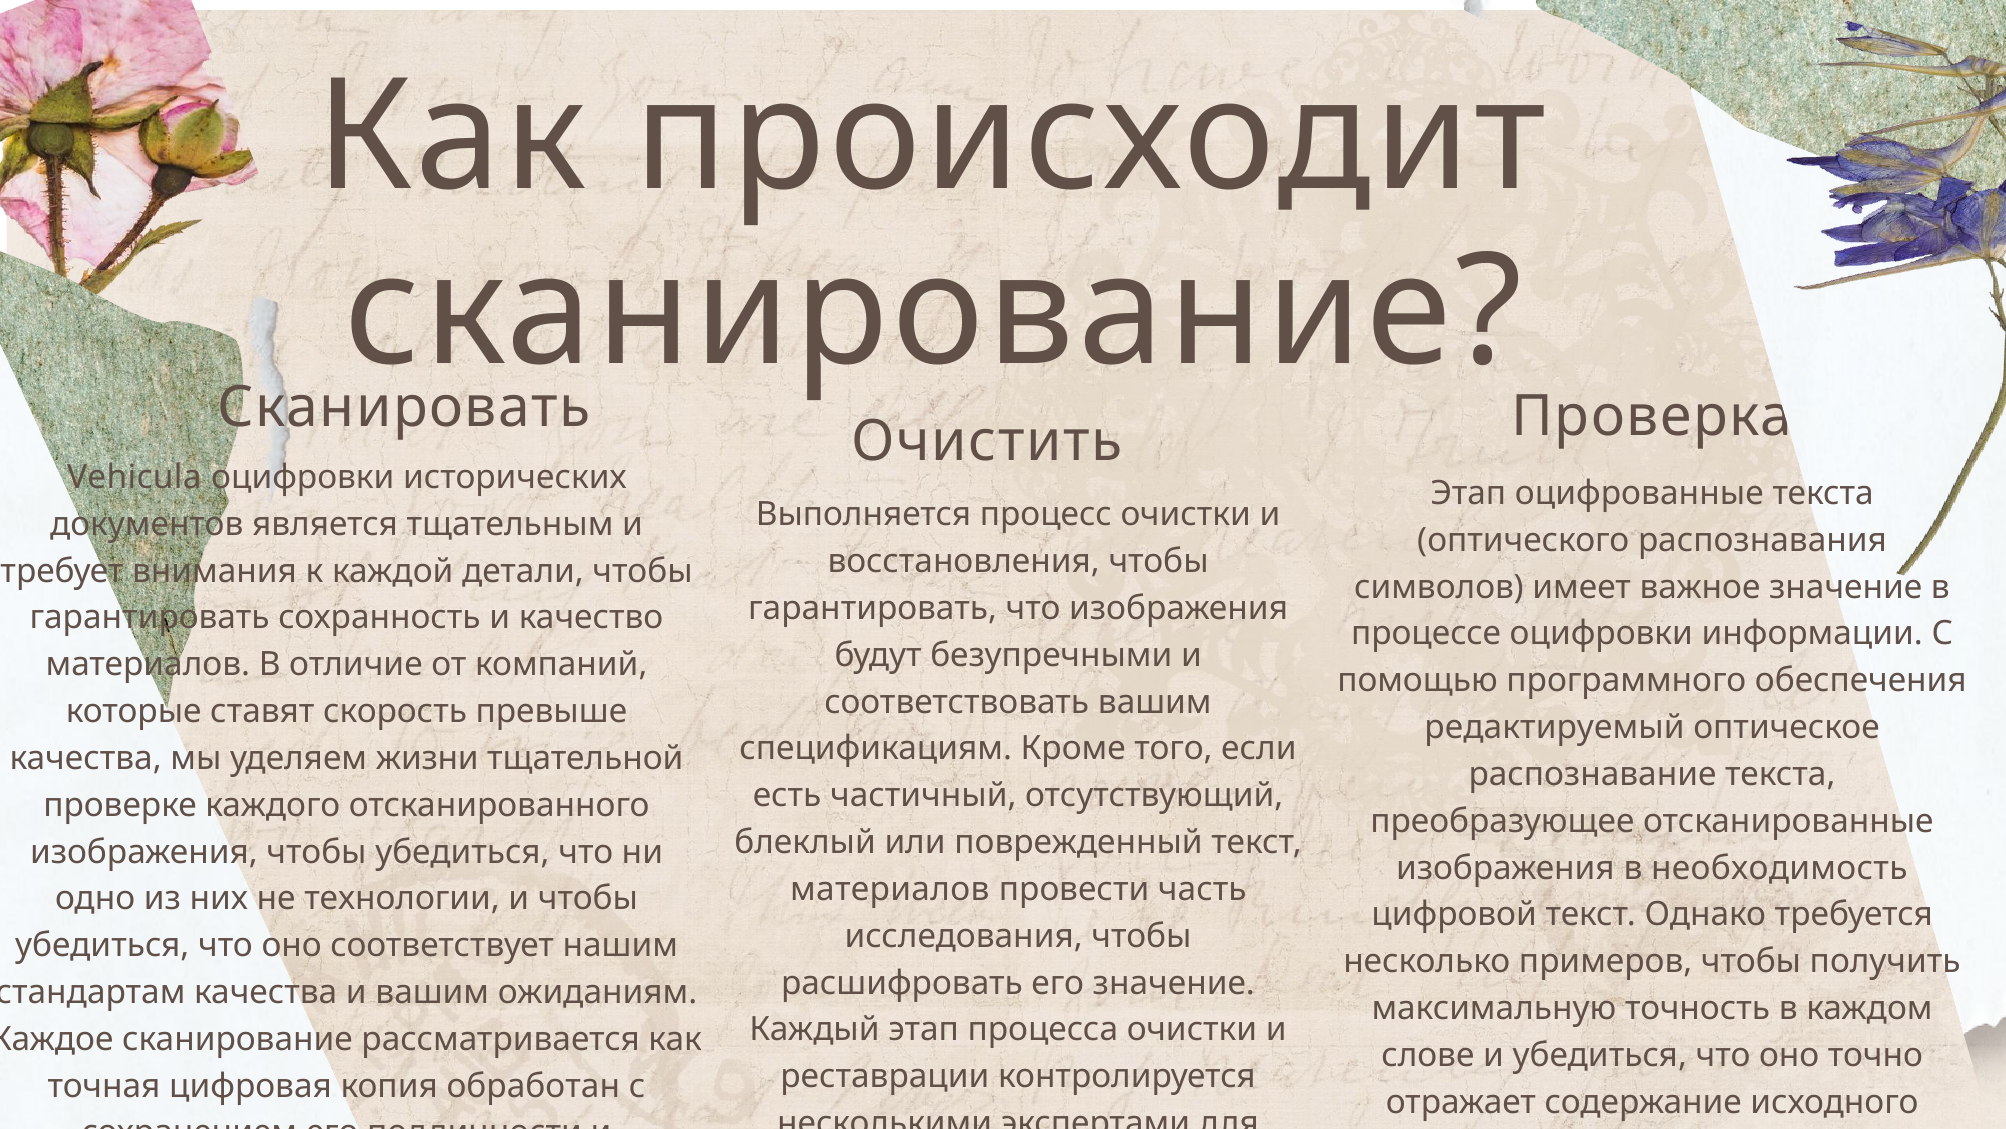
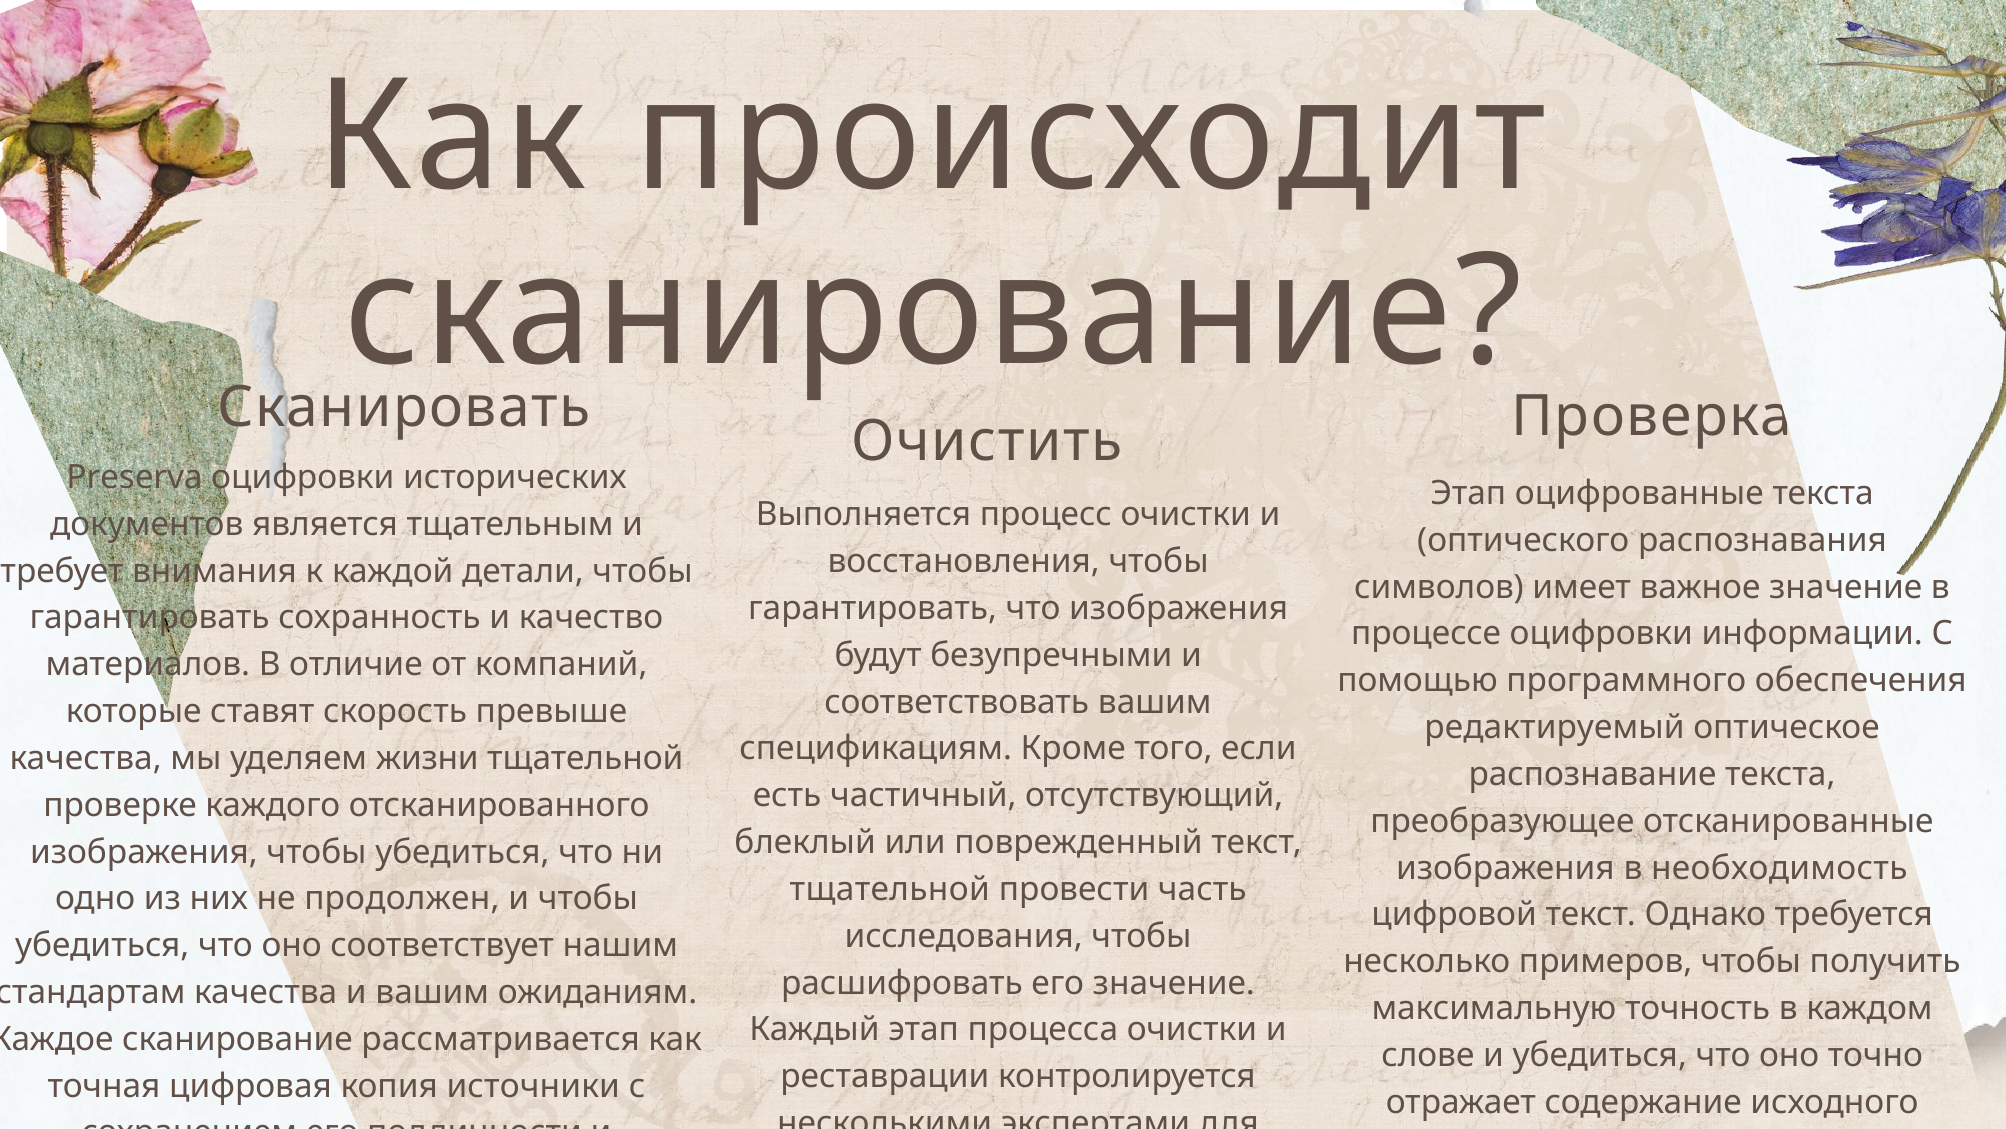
Vehicula: Vehicula -> Preserva (135, 477)
материалов: материалов -> тщательной (890, 889)
технологии: технологии -> продолжен (402, 898)
обработан: обработан -> источники (533, 1085)
